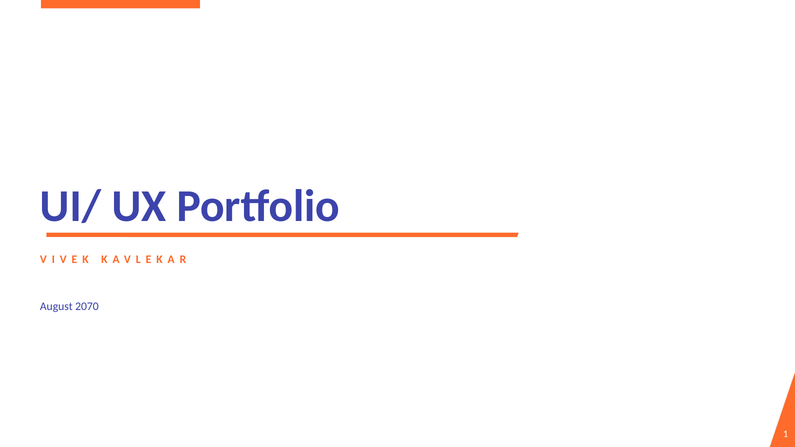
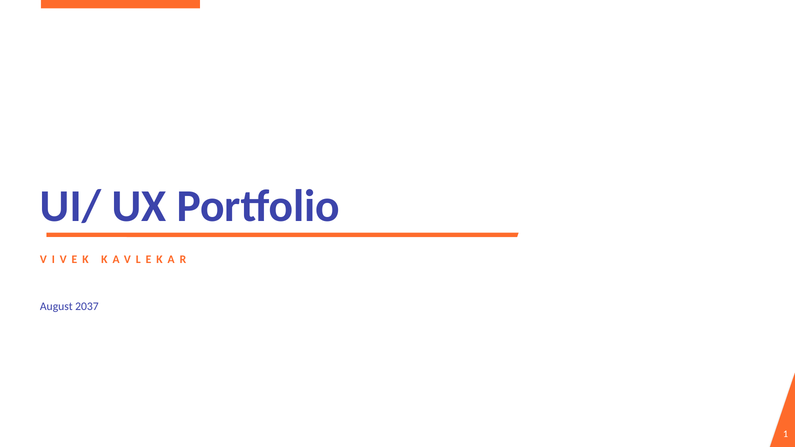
2070: 2070 -> 2037 (87, 307)
